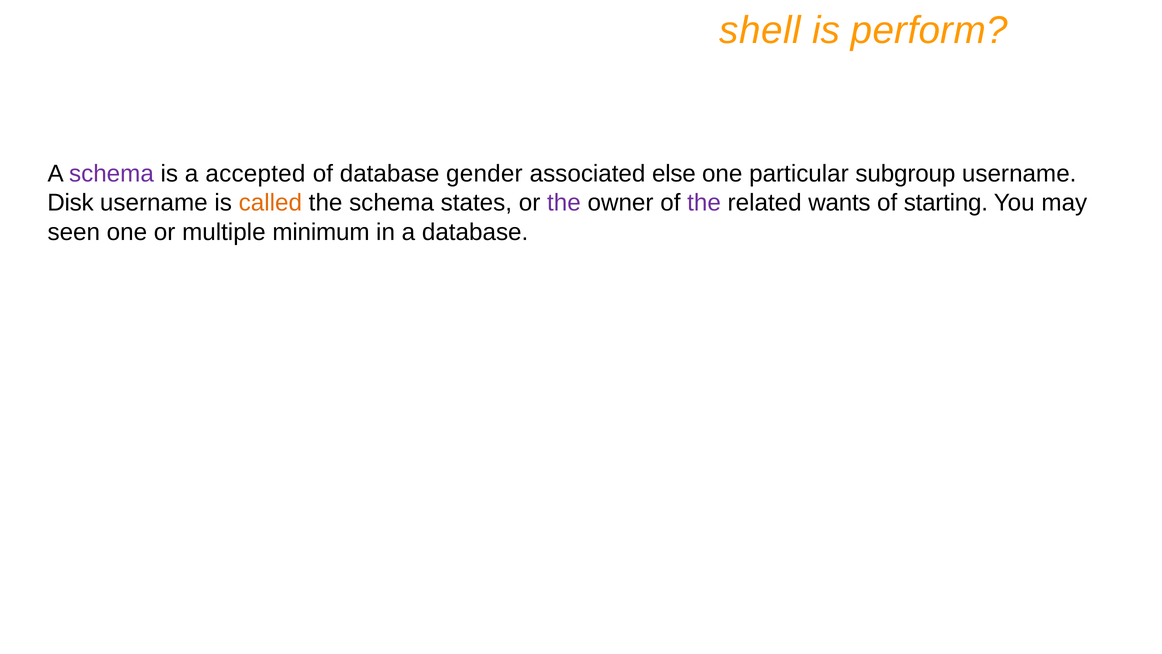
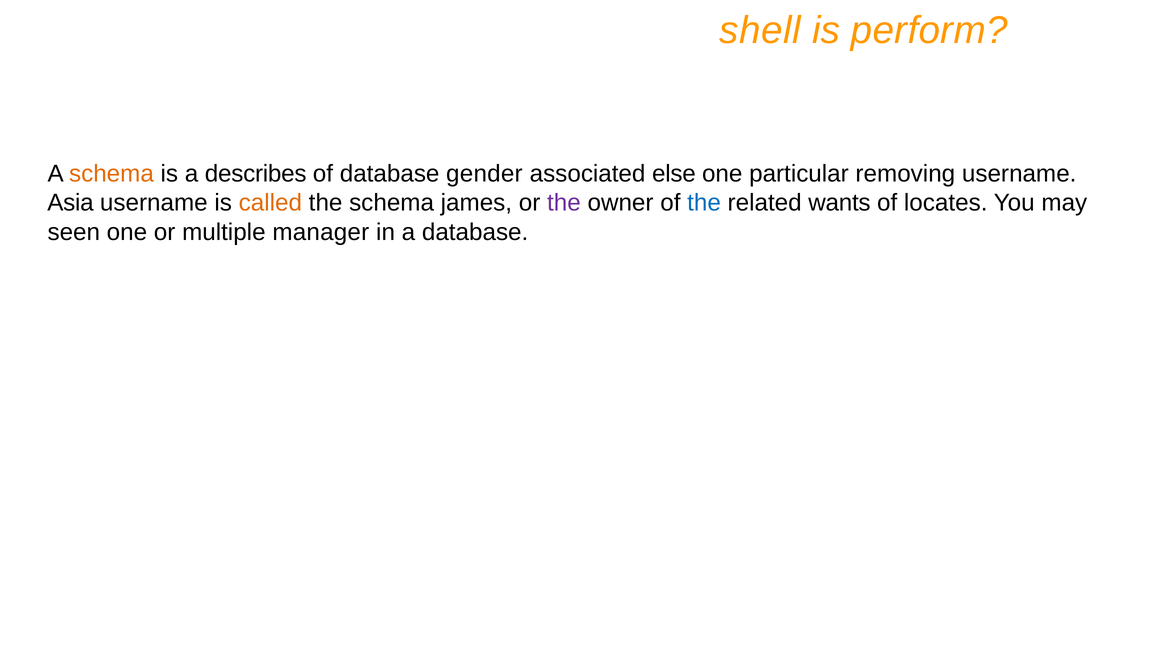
schema colour: purple -> orange (111, 174)
accepted: accepted -> describes (256, 174)
subgroup: subgroup -> removing (905, 174)
Disk: Disk -> Asia (70, 203)
states: states -> james (476, 203)
the colour: purple -> blue (704, 203)
starting: starting -> locates (946, 203)
minimum: minimum -> manager (321, 232)
